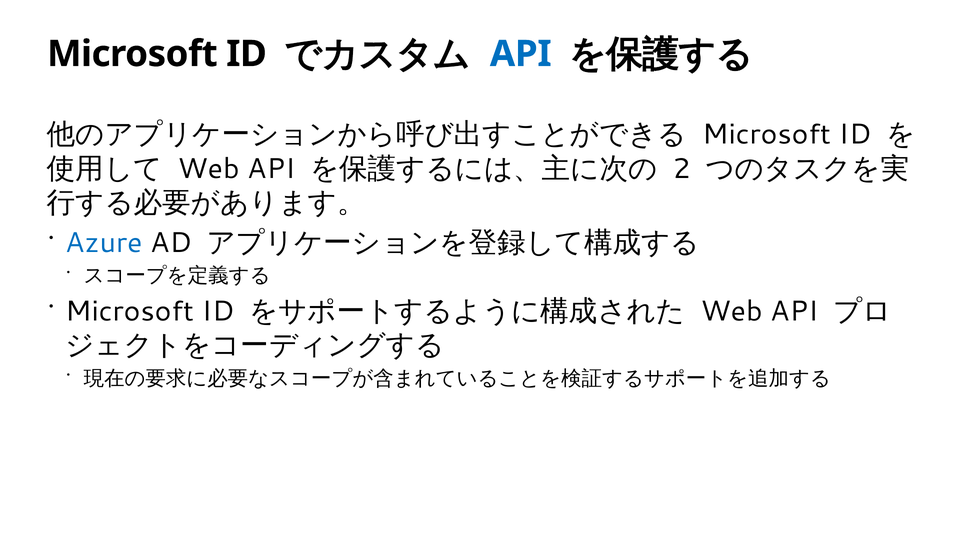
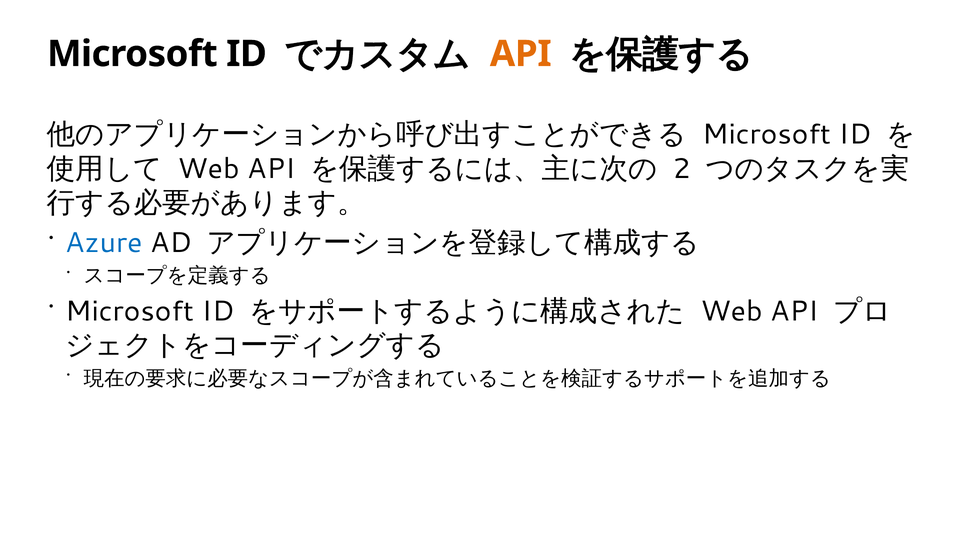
API colour: blue -> orange (521, 54)
